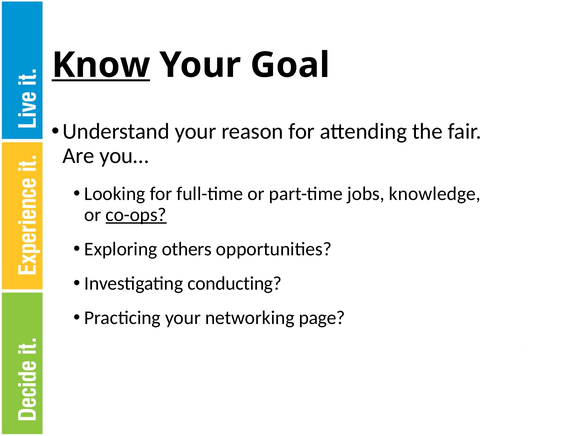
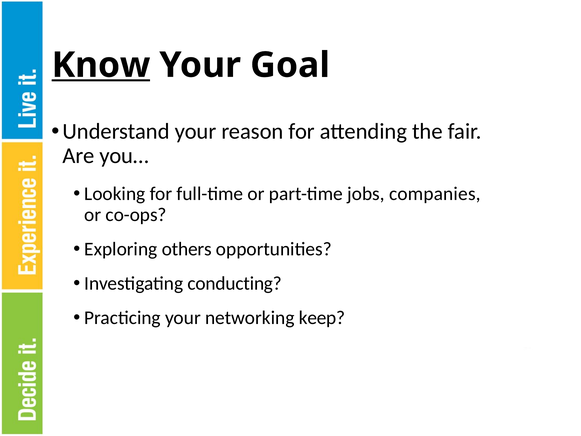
knowledge: knowledge -> companies (435, 194)
co-ops underline: present -> none (136, 215)
page: page -> keep (322, 318)
